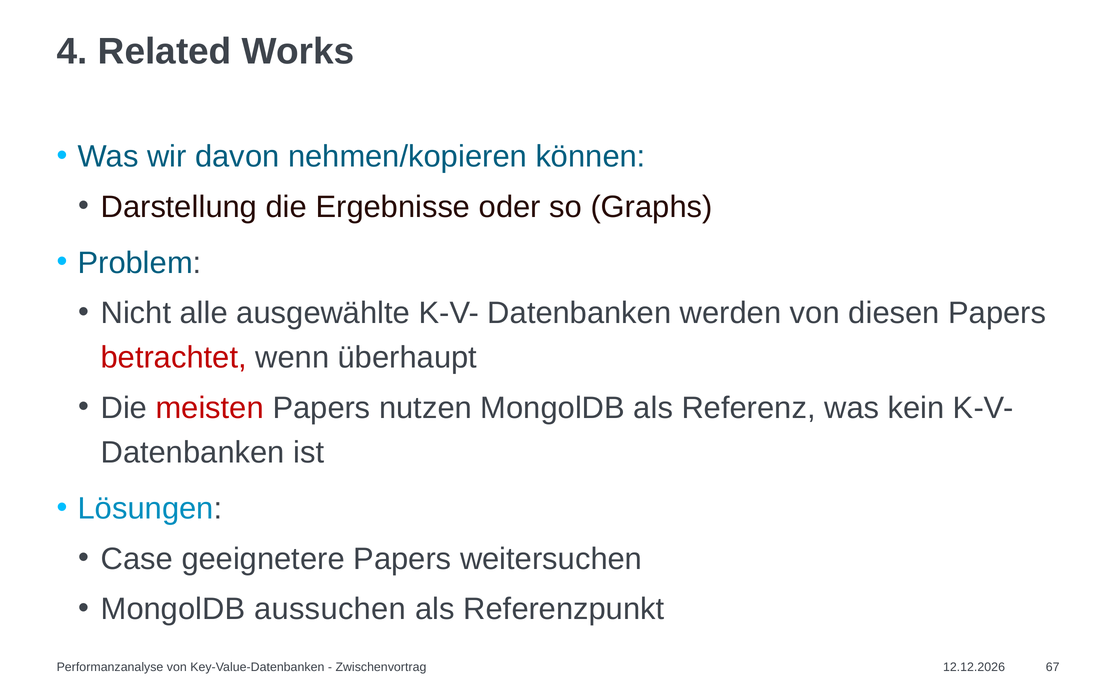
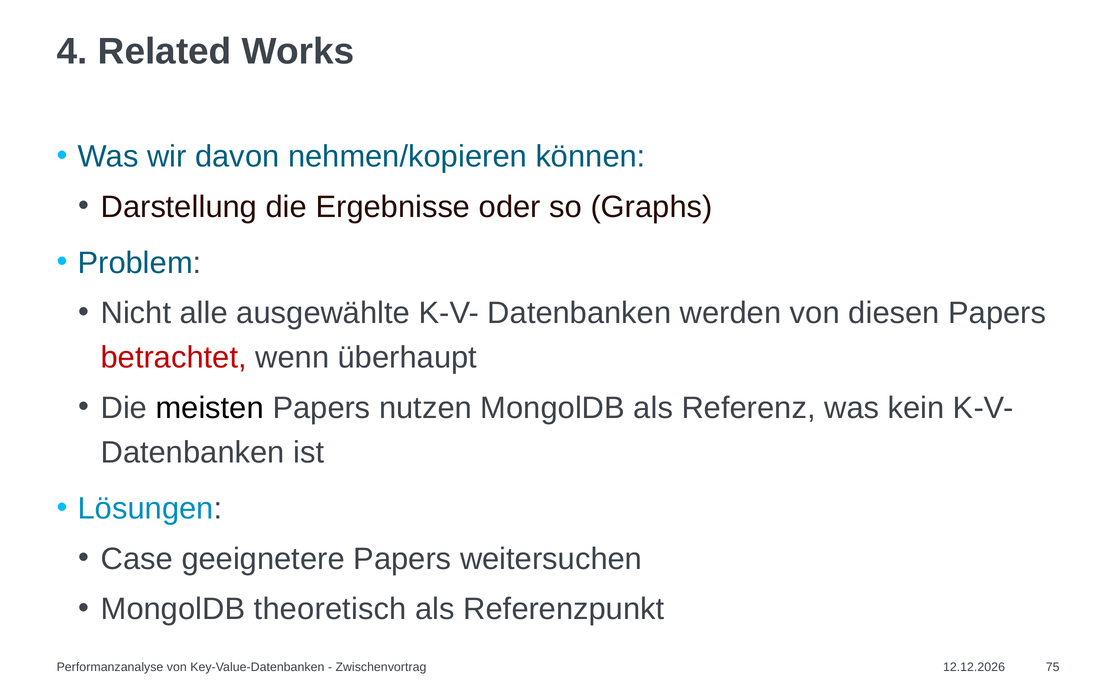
meisten colour: red -> black (210, 408)
aussuchen: aussuchen -> theoretisch (330, 609)
67: 67 -> 75 (1053, 667)
